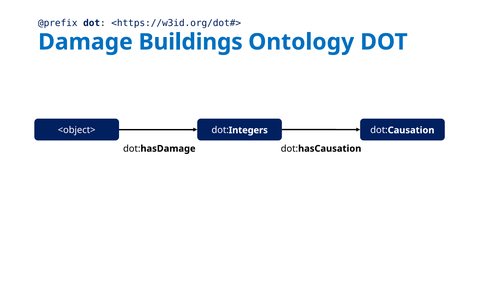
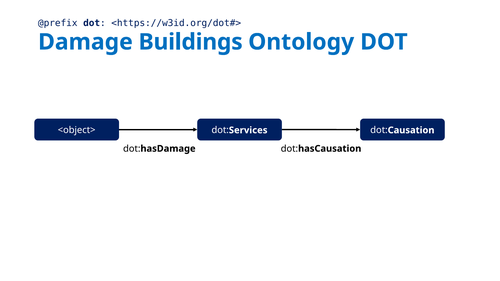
Integers: Integers -> Services (248, 130)
